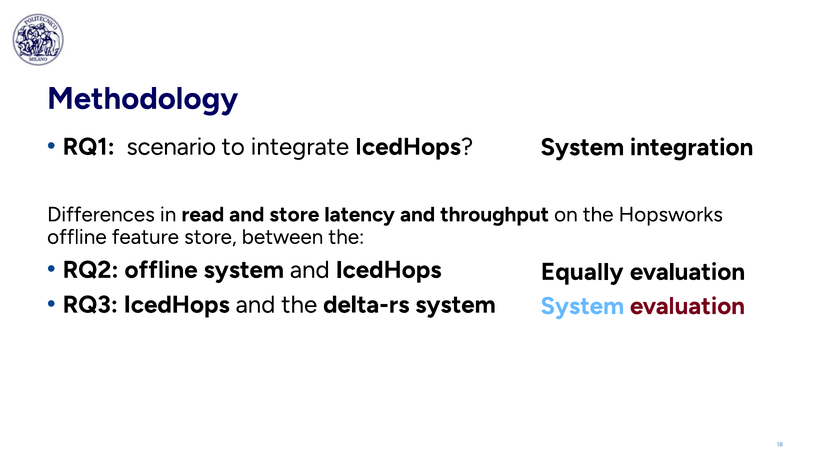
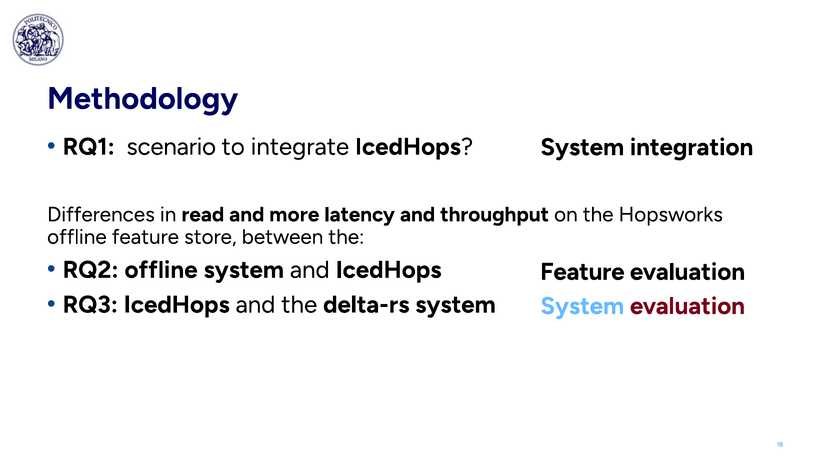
and store: store -> more (294, 214)
Equally: Equally -> Feature (582, 272)
